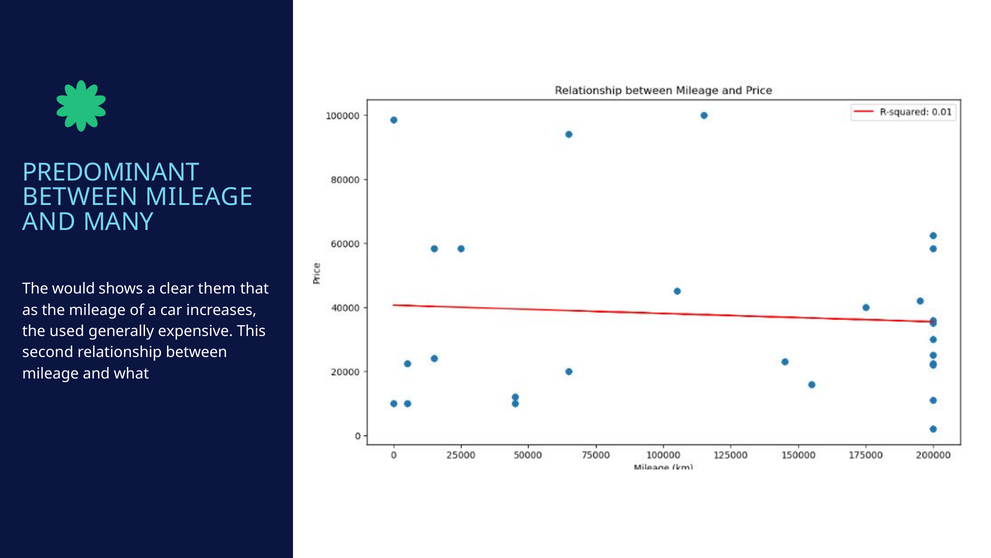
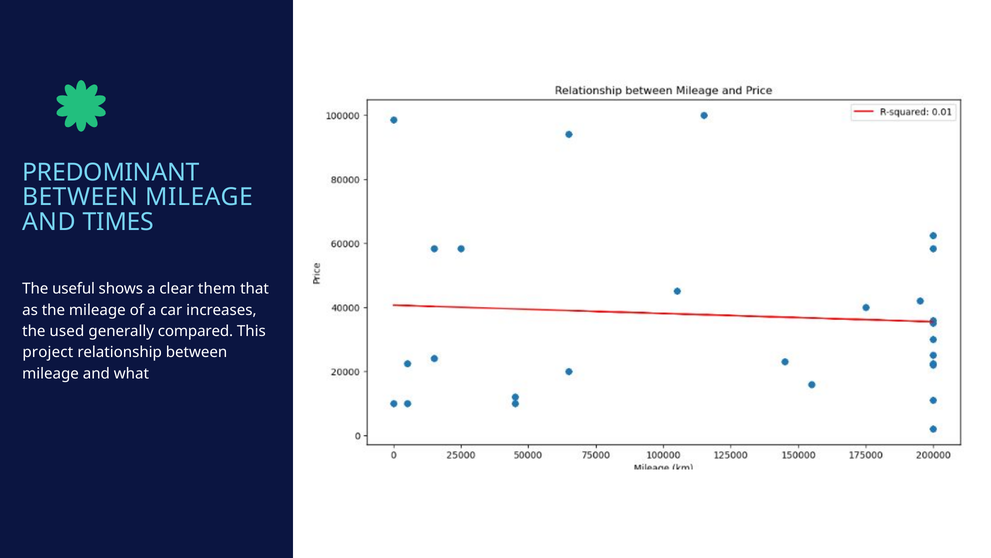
MANY: MANY -> TIMES (118, 222)
would: would -> useful (74, 289)
expensive: expensive -> compared (196, 331)
second: second -> project (48, 352)
